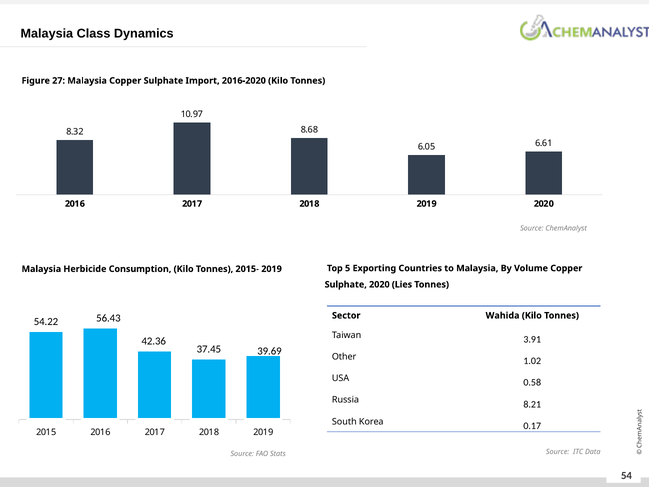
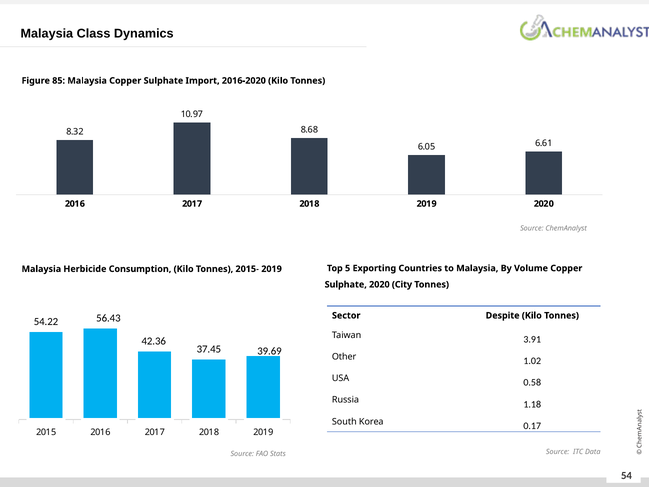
27: 27 -> 85 (59, 81)
Lies: Lies -> City (402, 284)
Wahida: Wahida -> Despite (503, 315)
8.21: 8.21 -> 1.18 (532, 404)
